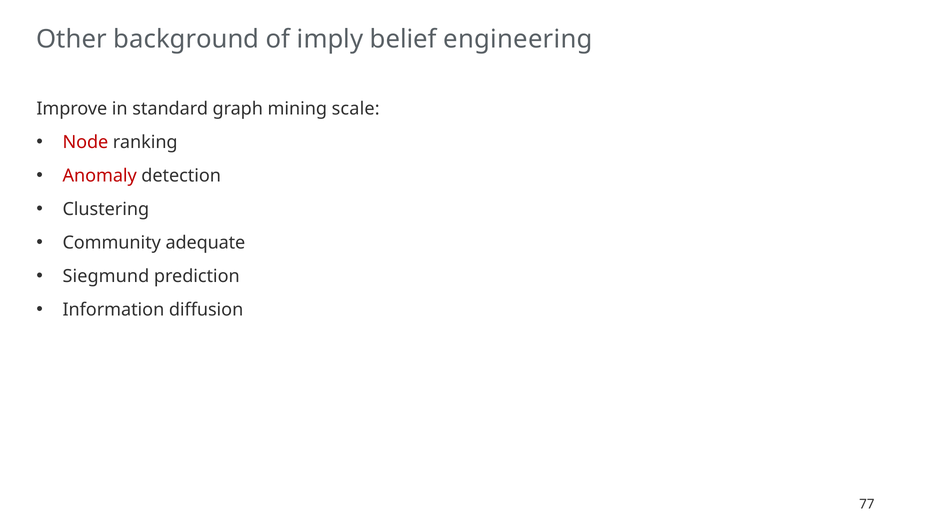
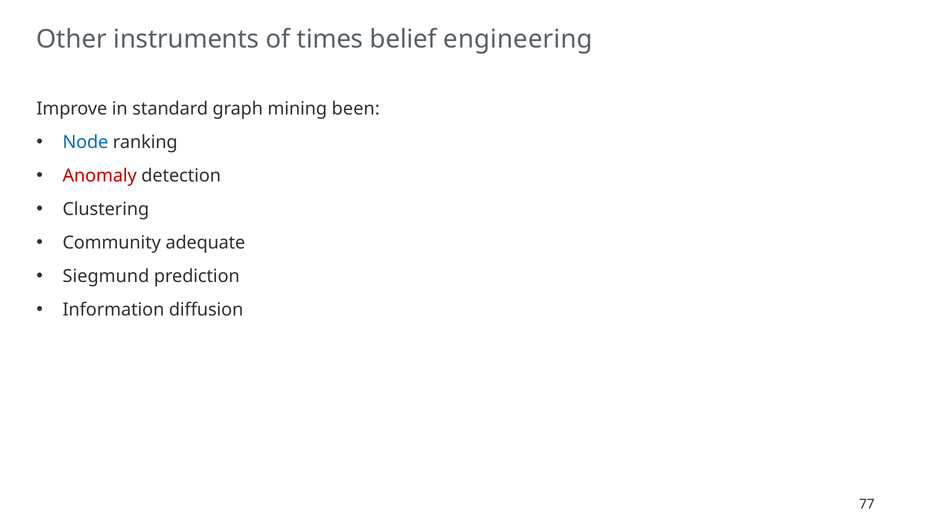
background: background -> instruments (186, 39)
imply: imply -> times (330, 39)
scale: scale -> been (356, 109)
Node colour: red -> blue (85, 142)
